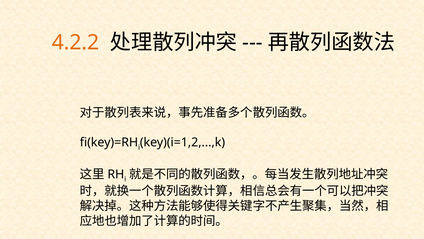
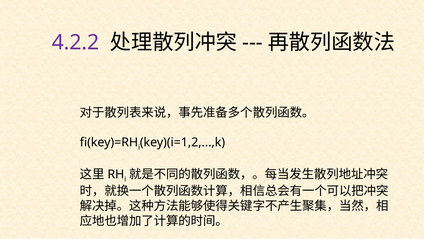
4.2.2 colour: orange -> purple (76, 42)
